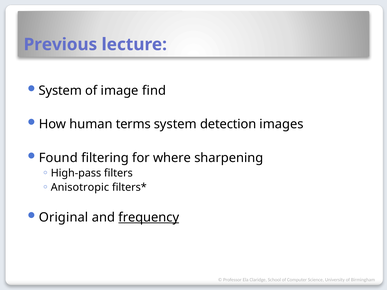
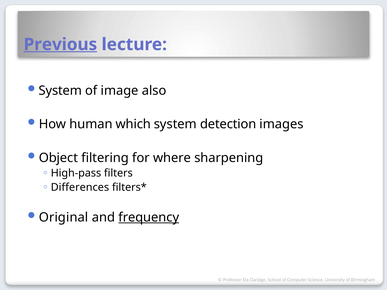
Previous underline: none -> present (60, 44)
find: find -> also (154, 91)
terms: terms -> which (133, 124)
Found: Found -> Object (58, 158)
Anisotropic: Anisotropic -> Differences (80, 188)
